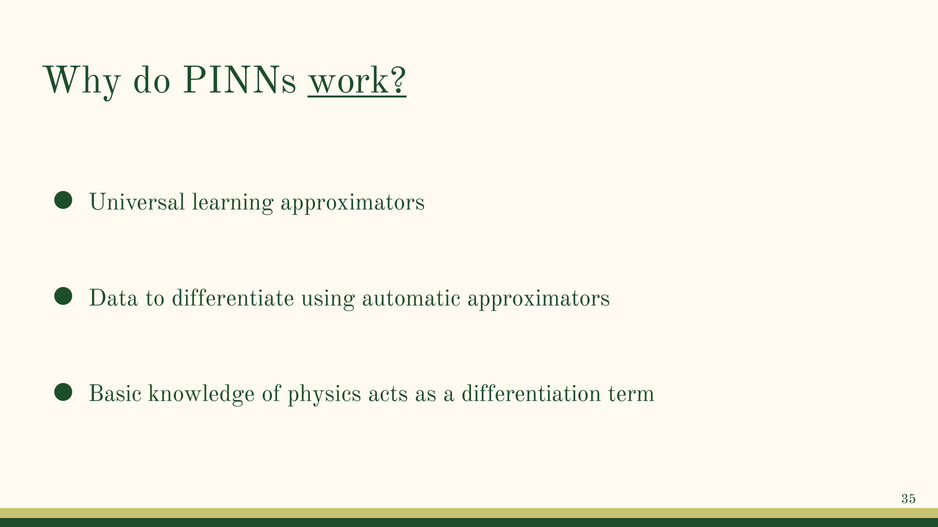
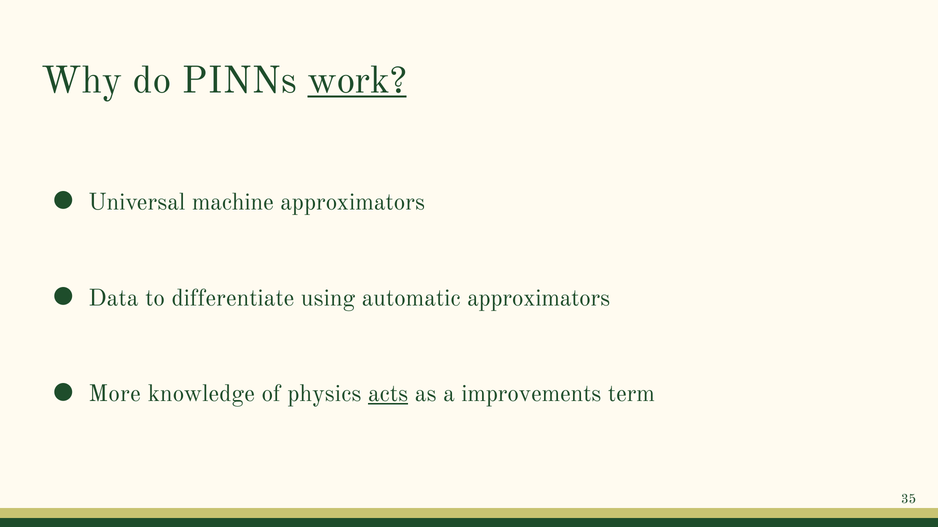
learning: learning -> machine (233, 202)
Basic: Basic -> More (115, 394)
acts underline: none -> present (388, 394)
differentiation: differentiation -> improvements (531, 394)
